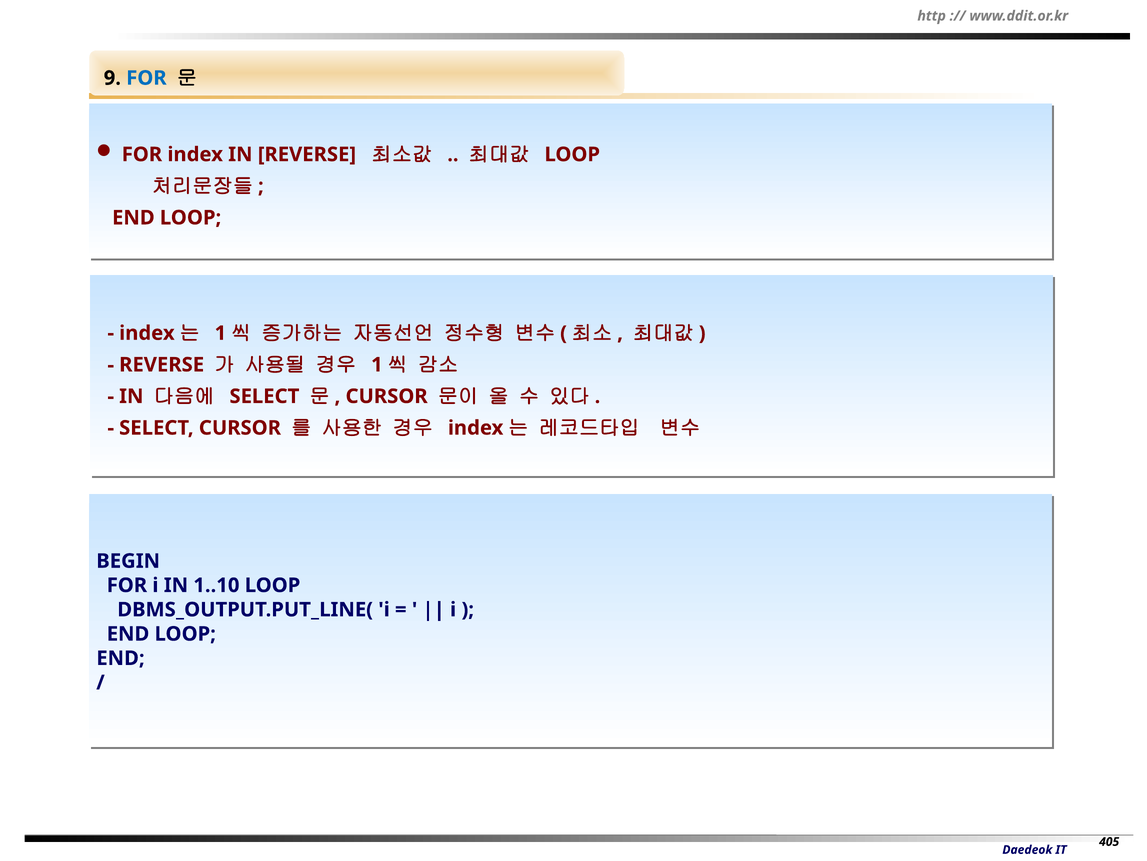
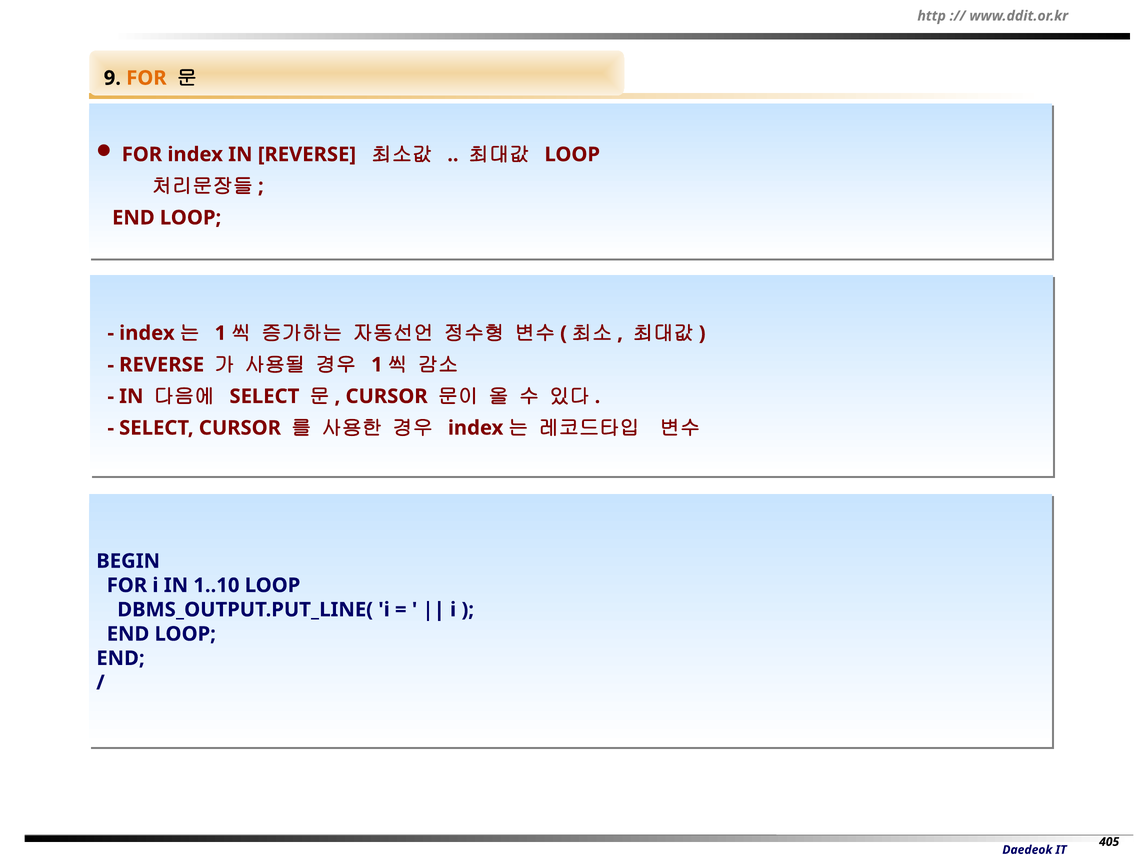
FOR colour: blue -> orange (146, 78)
